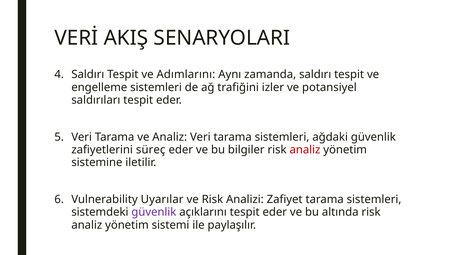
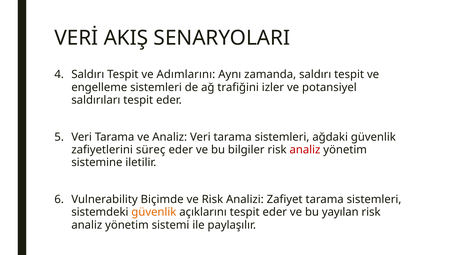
Uyarılar: Uyarılar -> Biçimde (162, 199)
güvenlik colour: purple -> orange (154, 212)
altında: altında -> yayılan (340, 212)
